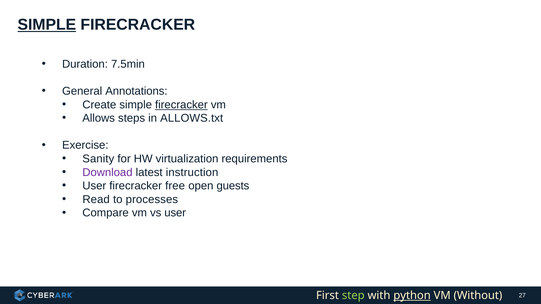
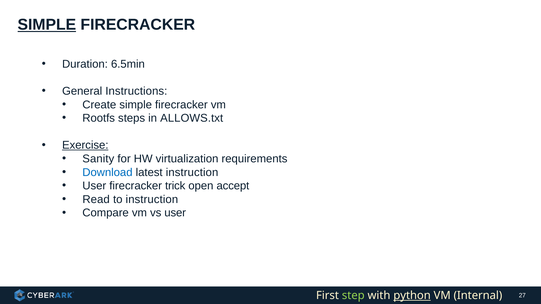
7.5min: 7.5min -> 6.5min (128, 64)
Annotations: Annotations -> Instructions (136, 91)
firecracker underline: present -> none (181, 105)
Allows: Allows -> Rootfs (99, 118)
Exercise underline: none -> present (85, 145)
Download colour: purple -> blue (107, 173)
free: free -> trick (175, 186)
guests: guests -> accept (233, 186)
to processes: processes -> instruction (152, 200)
Without: Without -> Internal (478, 296)
